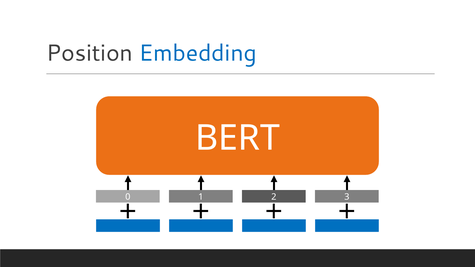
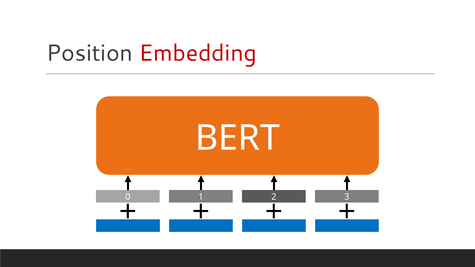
Embedding colour: blue -> red (198, 53)
